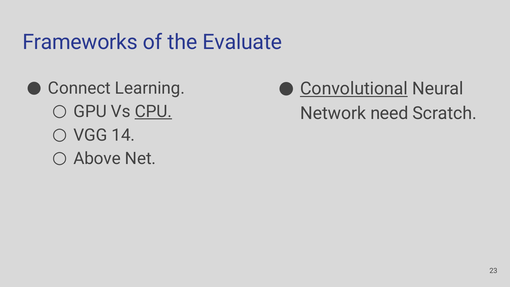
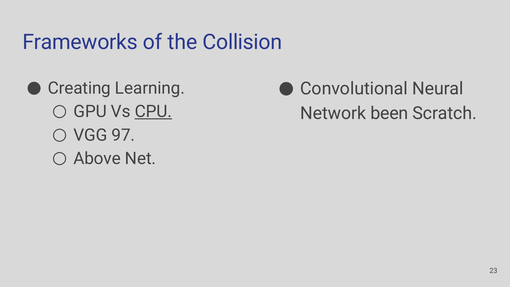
Evaluate: Evaluate -> Collision (242, 42)
Connect: Connect -> Creating (79, 88)
Convolutional underline: present -> none (354, 89)
need: need -> been (389, 113)
14: 14 -> 97 (123, 135)
